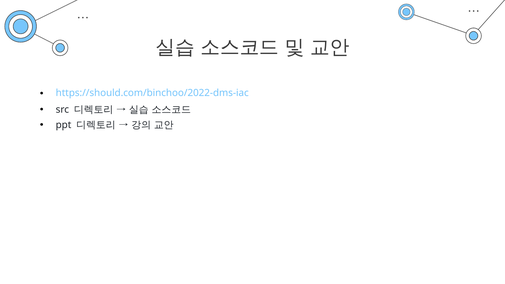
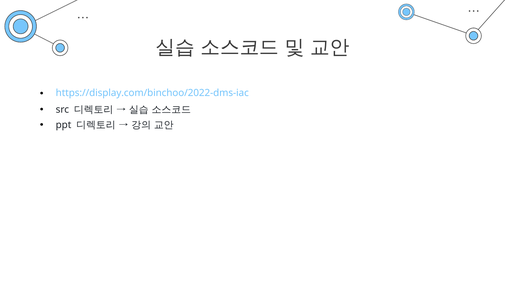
https://should.com/binchoo/2022-dms-iac: https://should.com/binchoo/2022-dms-iac -> https://display.com/binchoo/2022-dms-iac (152, 93)
